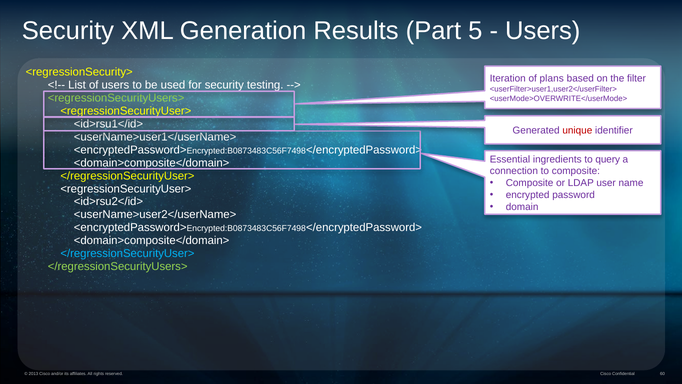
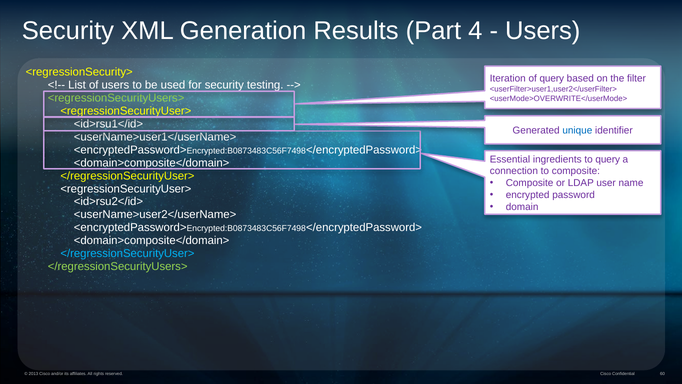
5: 5 -> 4 (475, 31)
of plans: plans -> query (552, 79)
unique colour: red -> blue (577, 130)
